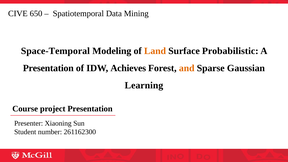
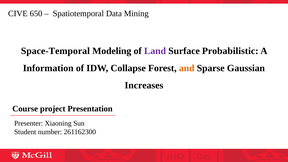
Land colour: orange -> purple (155, 51)
Presentation: Presentation -> Information (48, 68)
Achieves: Achieves -> Collapse (128, 68)
Learning: Learning -> Increases (144, 85)
